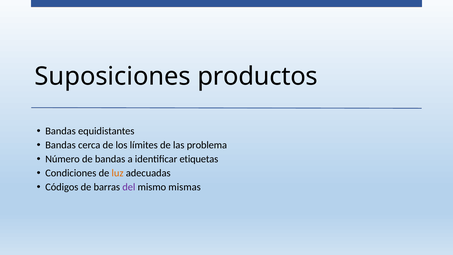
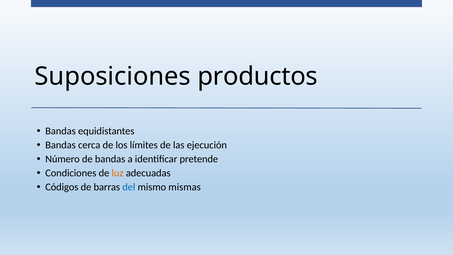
problema: problema -> ejecución (207, 145)
etiquetas: etiquetas -> pretende (199, 159)
del colour: purple -> blue (129, 187)
